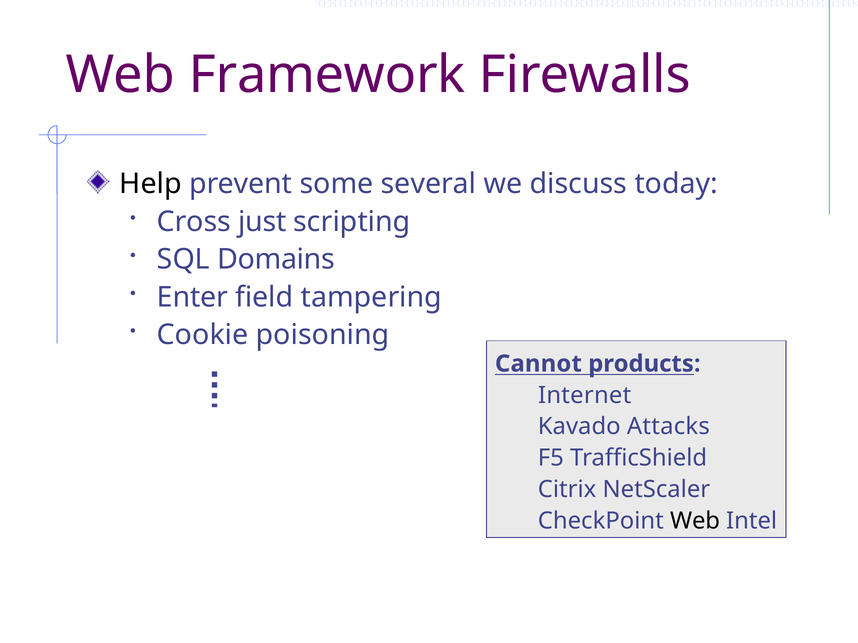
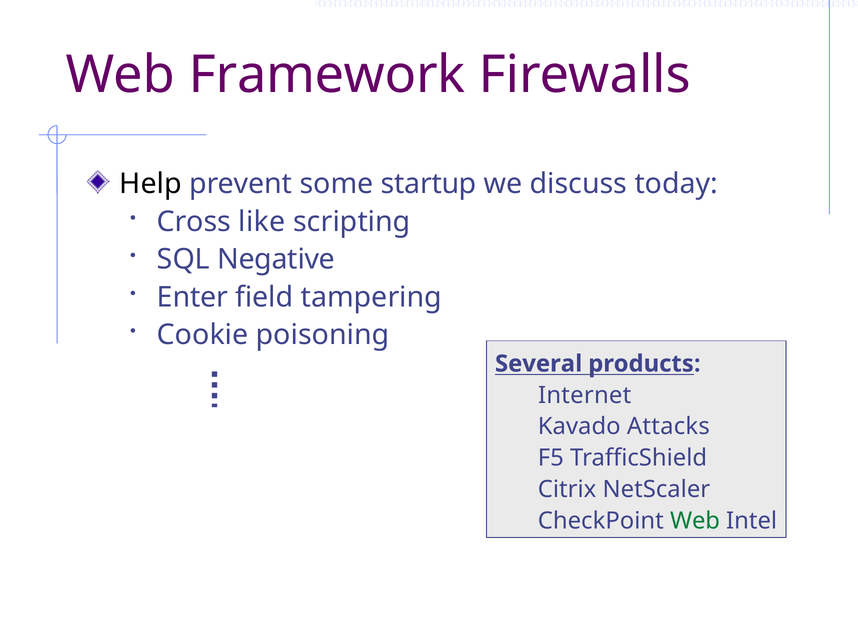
several: several -> startup (429, 184)
just: just -> like (262, 222)
Domains: Domains -> Negative (276, 260)
Cannot: Cannot -> Several (539, 364)
Web colour: black -> green (695, 521)
